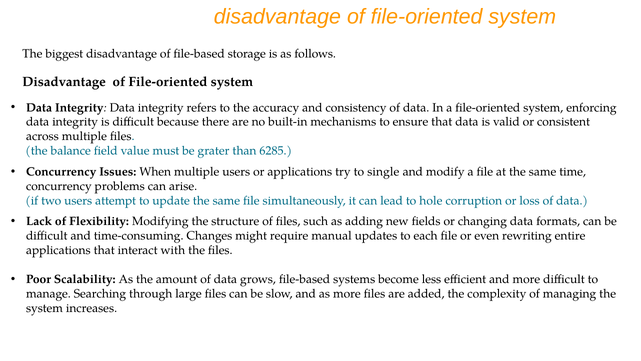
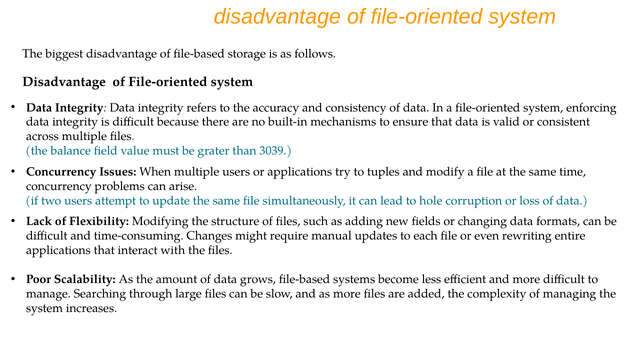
6285: 6285 -> 3039 (276, 151)
single: single -> tuples (383, 171)
